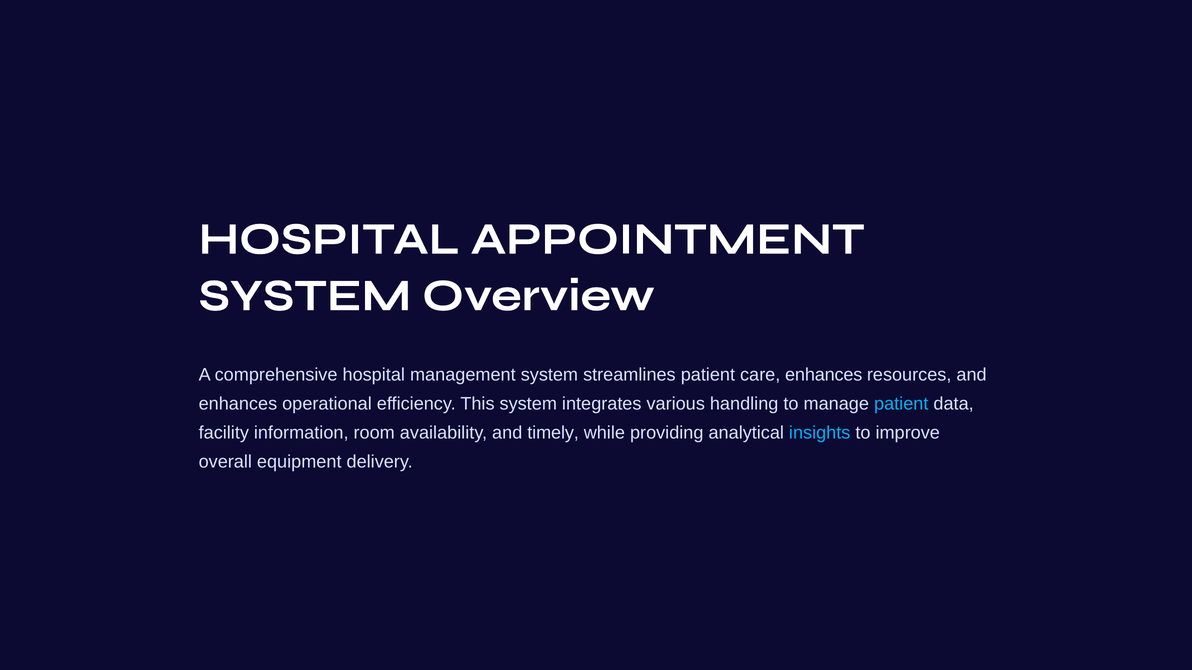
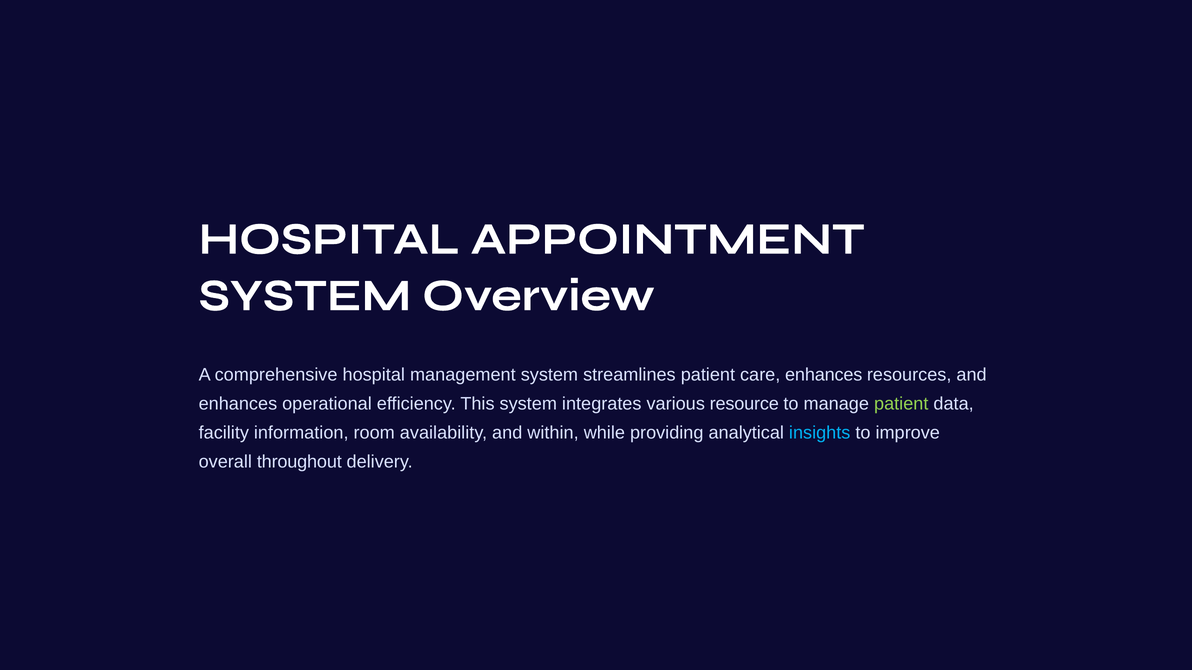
handling: handling -> resource (744, 404)
patient colour: light blue -> light green (901, 404)
timely: timely -> within (553, 433)
equipment: equipment -> throughout (299, 462)
